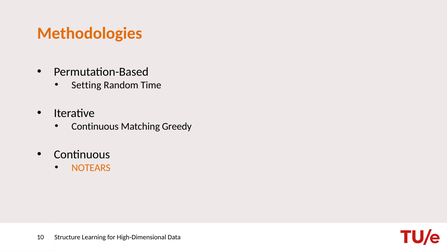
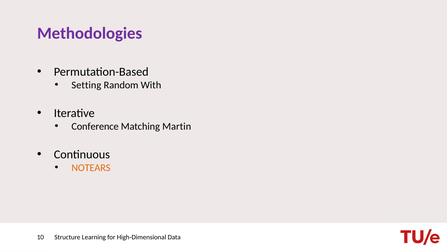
Methodologies colour: orange -> purple (90, 33)
Time: Time -> With (151, 85)
Continuous: Continuous -> Conference (95, 127)
Greedy: Greedy -> Martin (177, 127)
